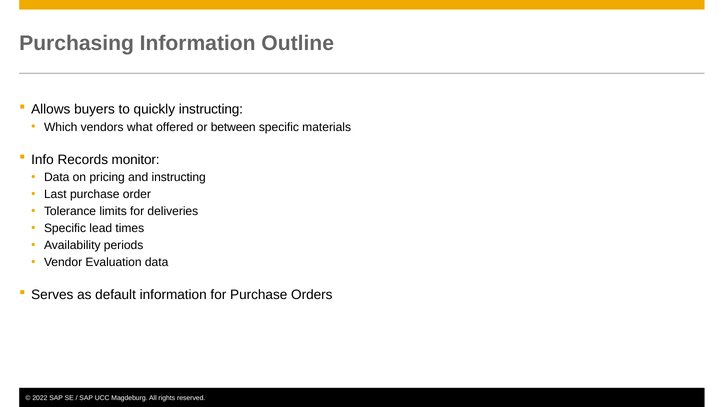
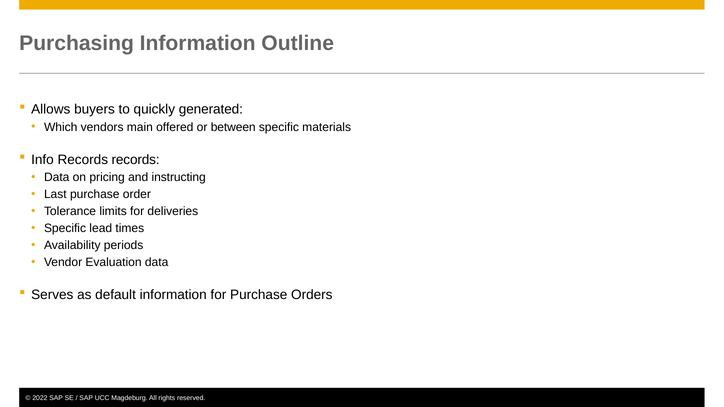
quickly instructing: instructing -> generated (211, 109)
what: what -> main (140, 127)
Records monitor: monitor -> records (136, 160)
